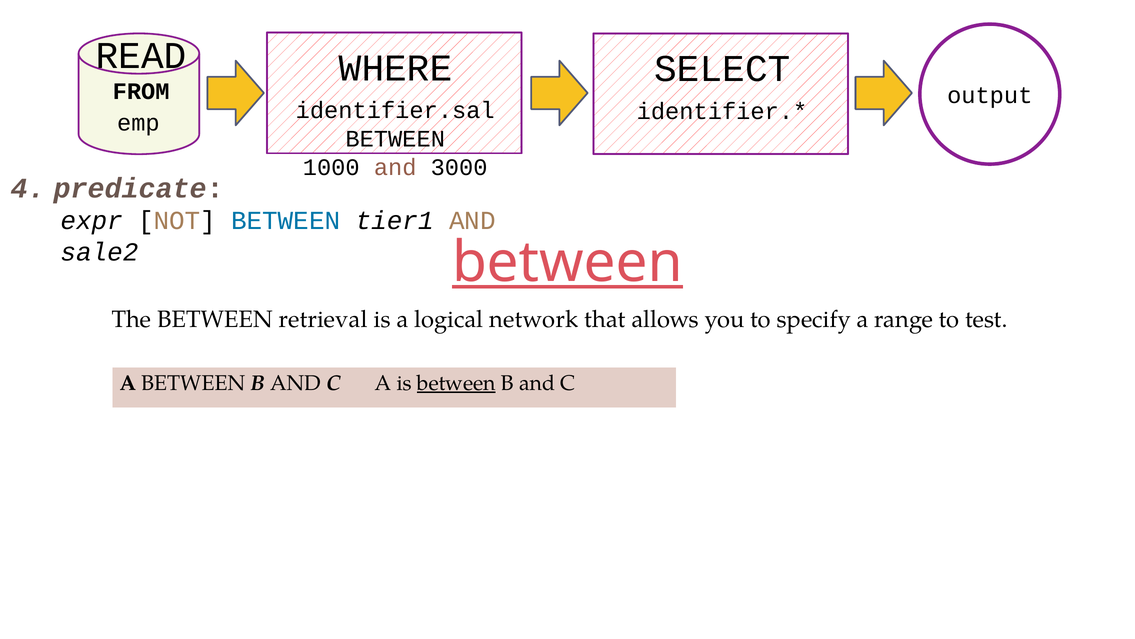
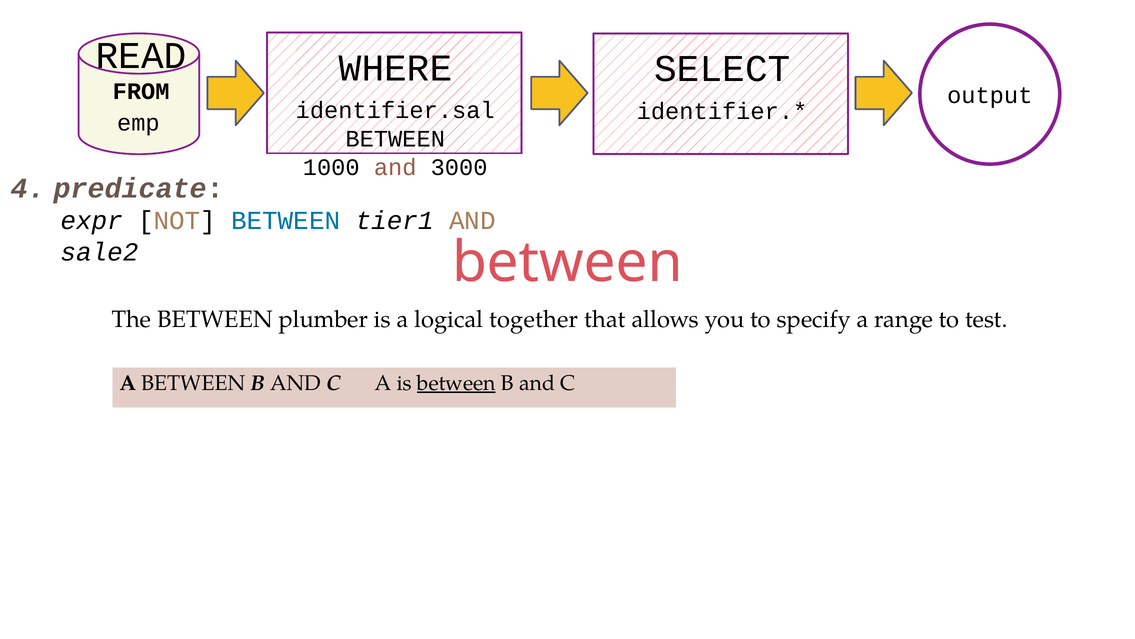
between underline: present -> none (567, 262)
retrieval: retrieval -> plumber (323, 319)
network: network -> together (534, 319)
